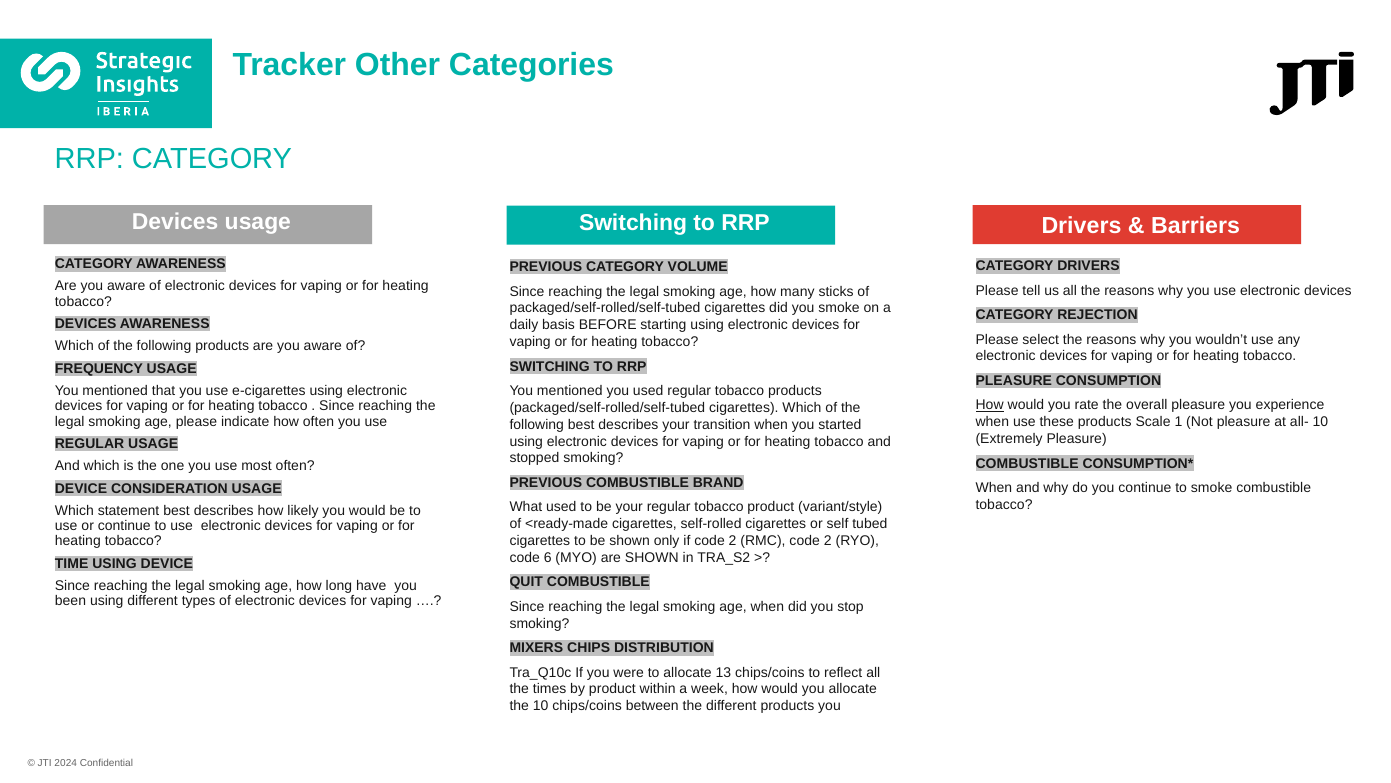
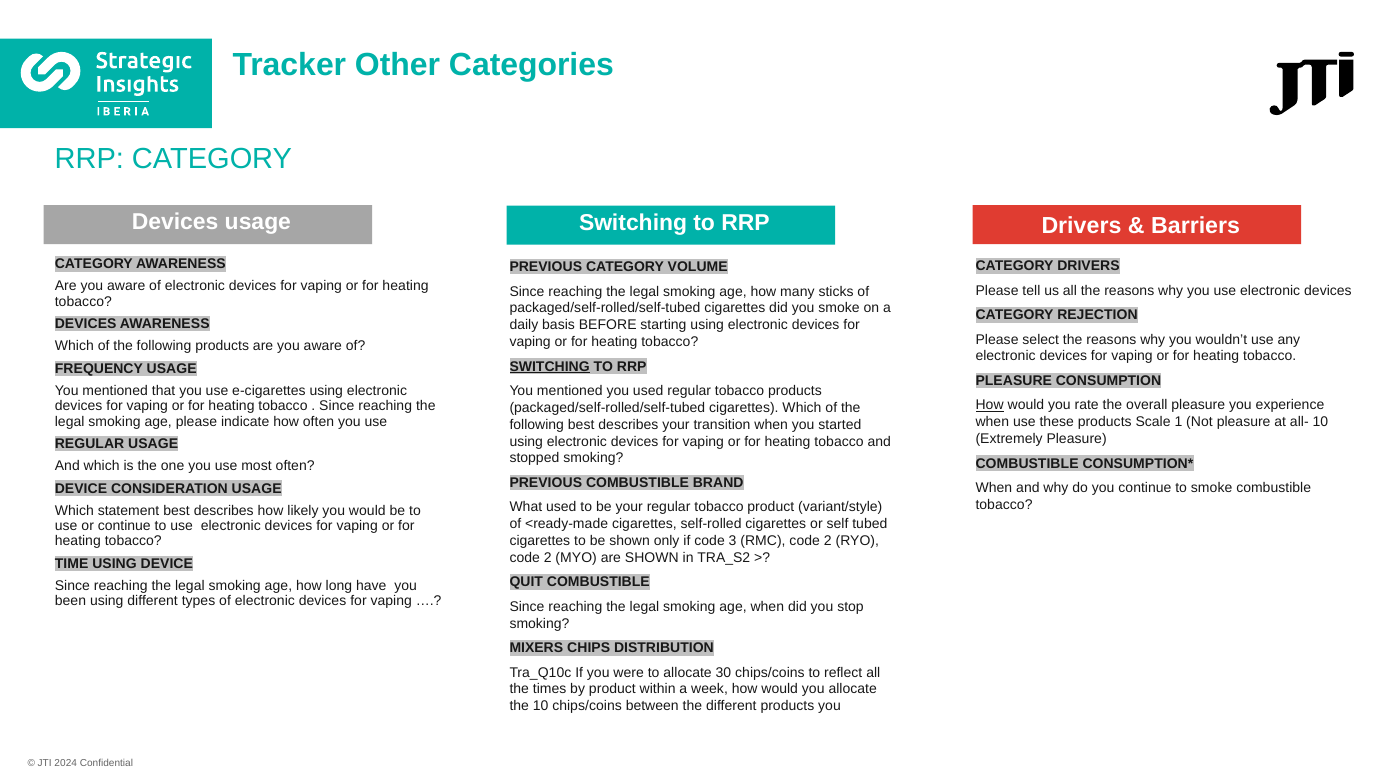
SWITCHING underline: none -> present (550, 366)
if code 2: 2 -> 3 (733, 540)
6: 6 -> 2 (548, 557)
13: 13 -> 30 (723, 672)
